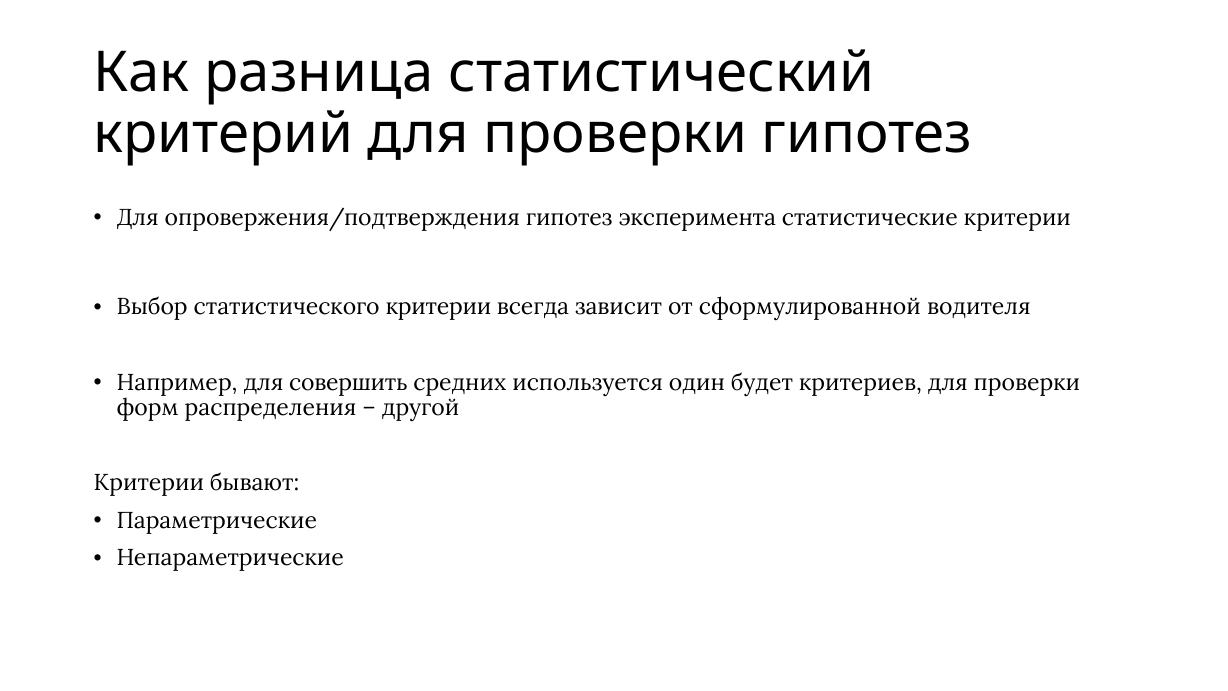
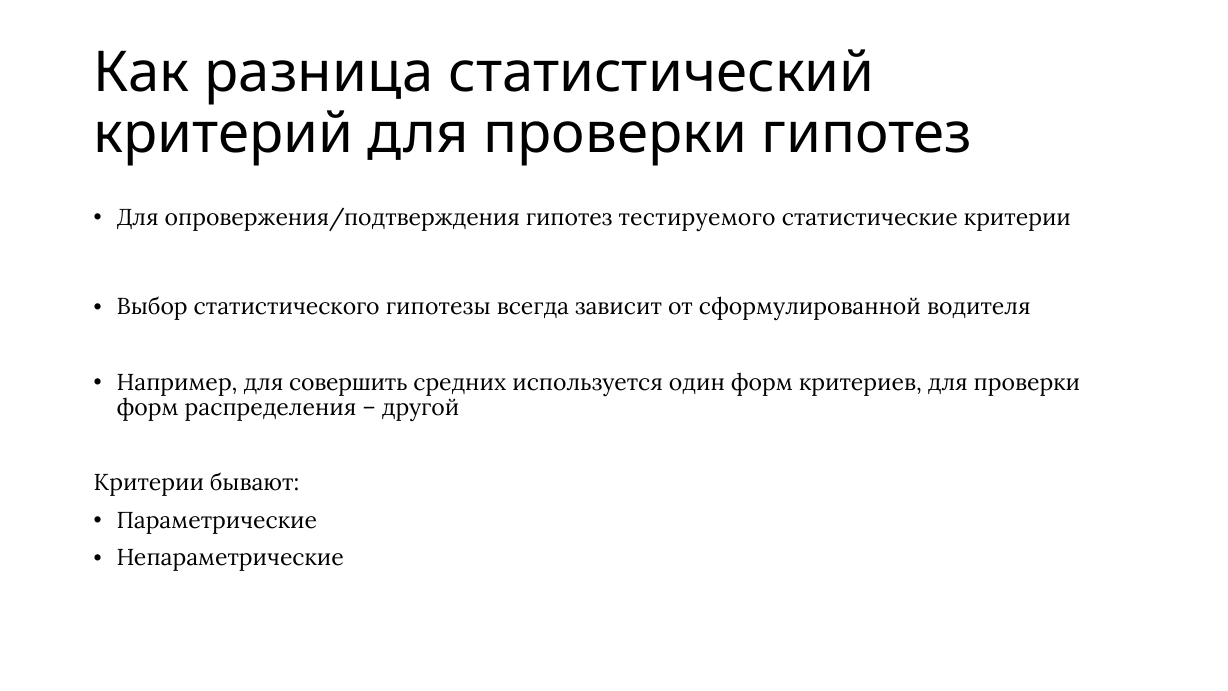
эксперимента: эксперимента -> тестируемого (697, 218)
статистического критерии: критерии -> гипотезы (438, 307)
один будет: будет -> форм (762, 383)
